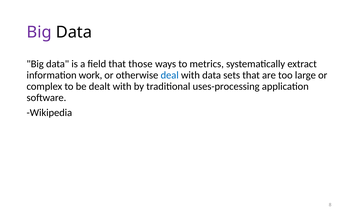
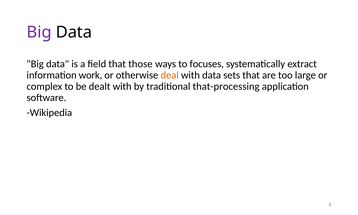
metrics: metrics -> focuses (207, 64)
deal colour: blue -> orange (170, 75)
uses-processing: uses-processing -> that-processing (226, 86)
